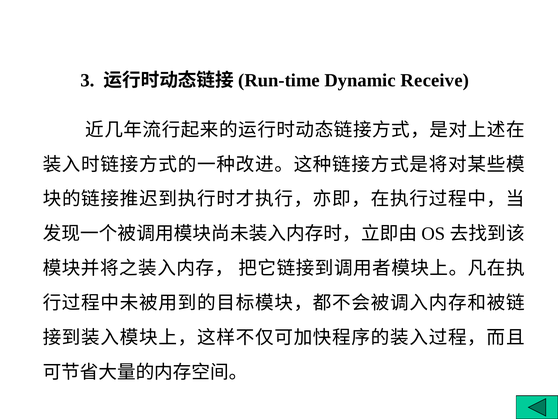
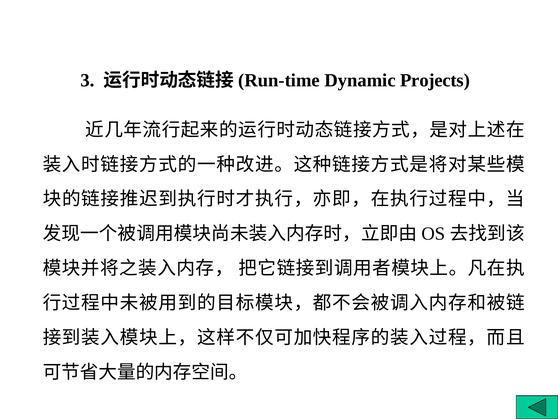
Receive: Receive -> Projects (435, 80)
